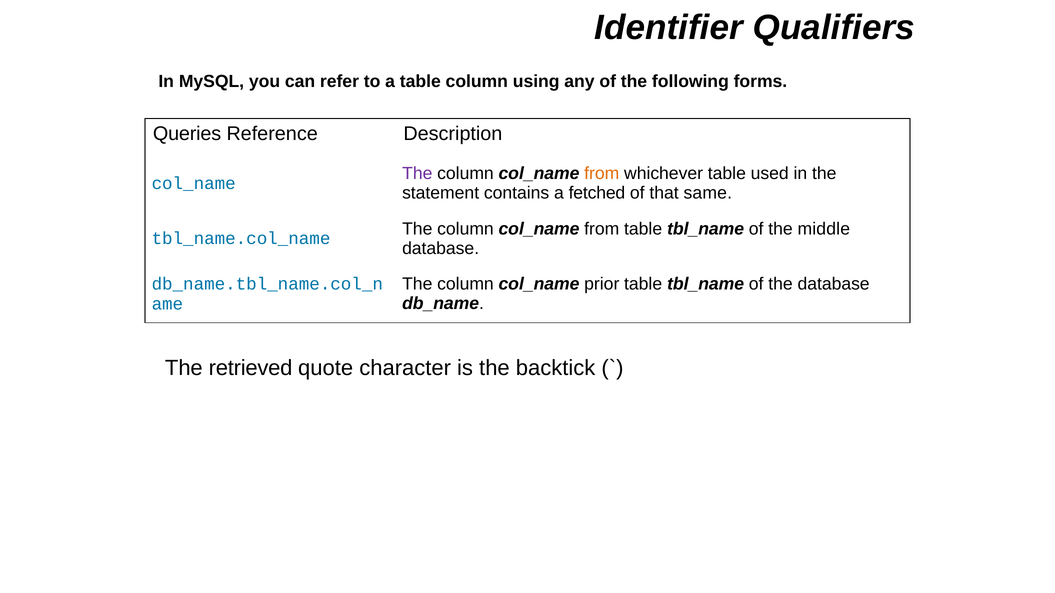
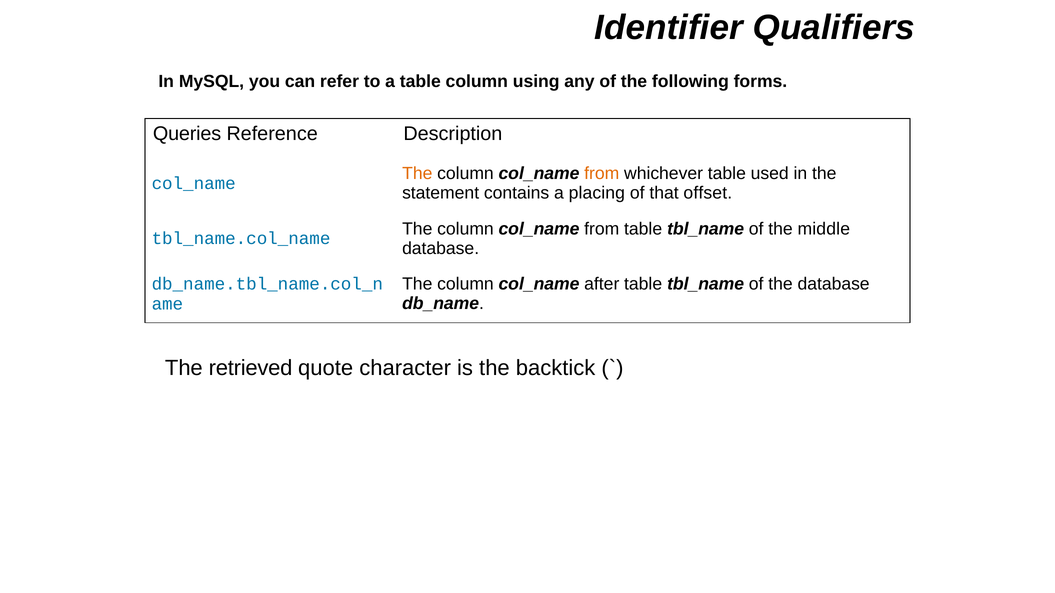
The colour: purple -> orange (417, 174)
fetched: fetched -> placing (597, 193)
same: same -> offset (708, 193)
prior: prior -> after (602, 284)
